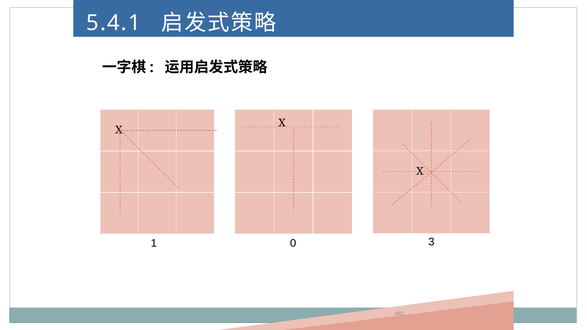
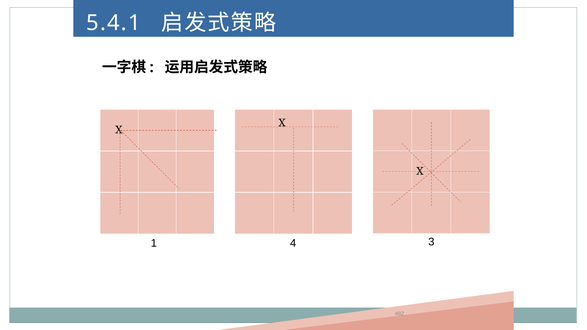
0: 0 -> 4 (293, 243)
